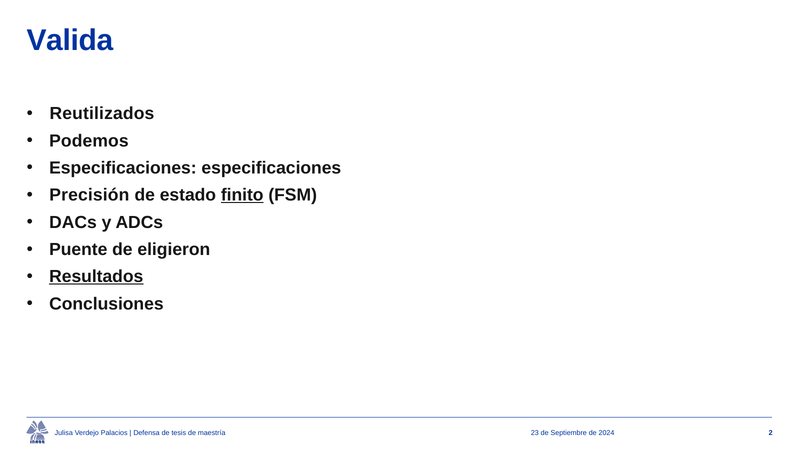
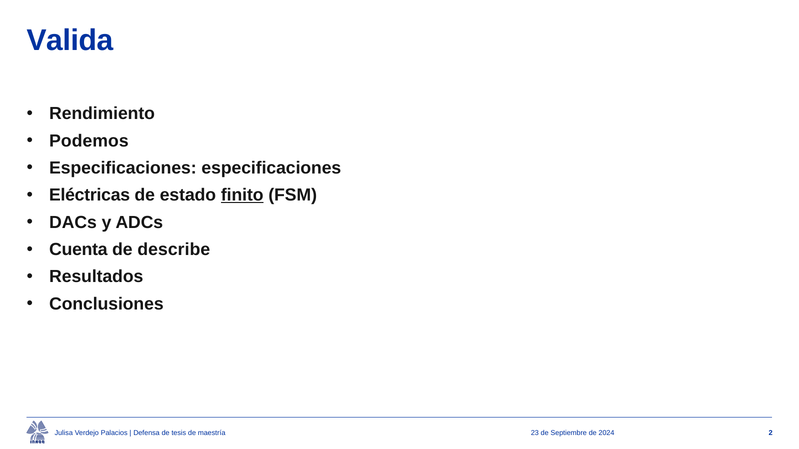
Reutilizados: Reutilizados -> Rendimiento (102, 114)
Precisión: Precisión -> Eléctricas (90, 195)
Puente: Puente -> Cuenta (78, 250)
eligieron: eligieron -> describe (174, 250)
Resultados underline: present -> none (96, 277)
